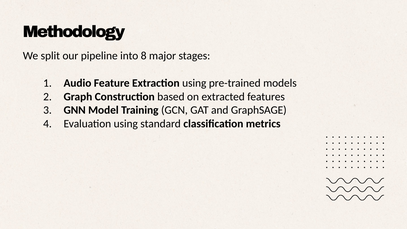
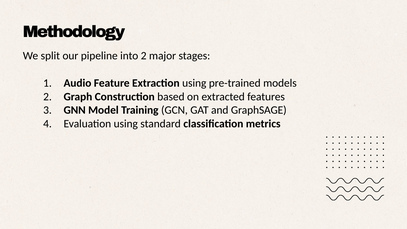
into 8: 8 -> 2 (144, 56)
